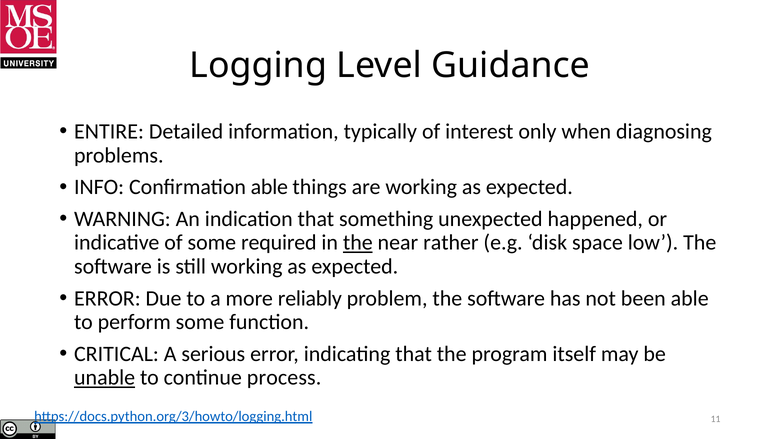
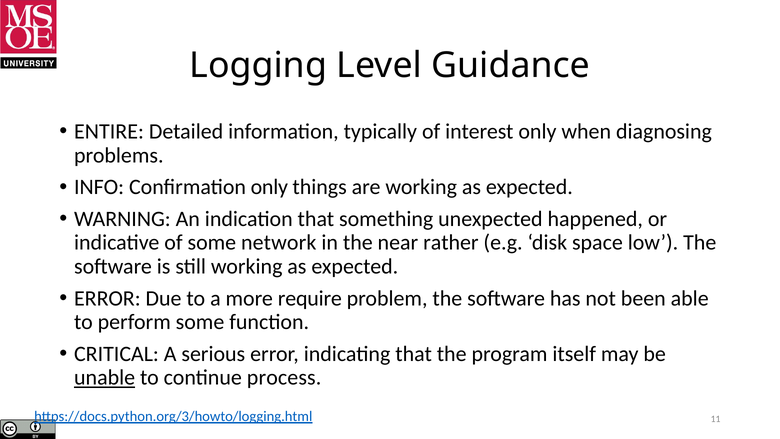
Confirmation able: able -> only (269, 187)
required: required -> network (279, 243)
the underline: present -> none (358, 243)
reliably: reliably -> require (310, 298)
